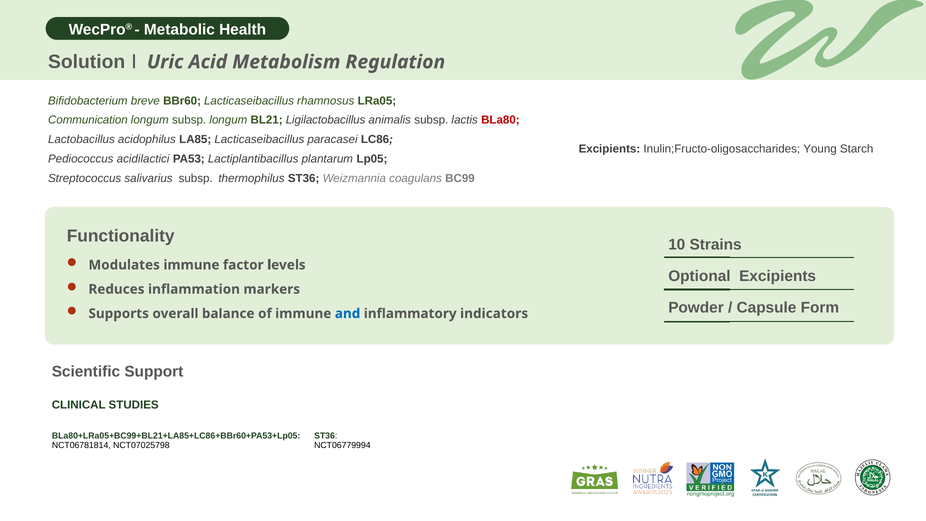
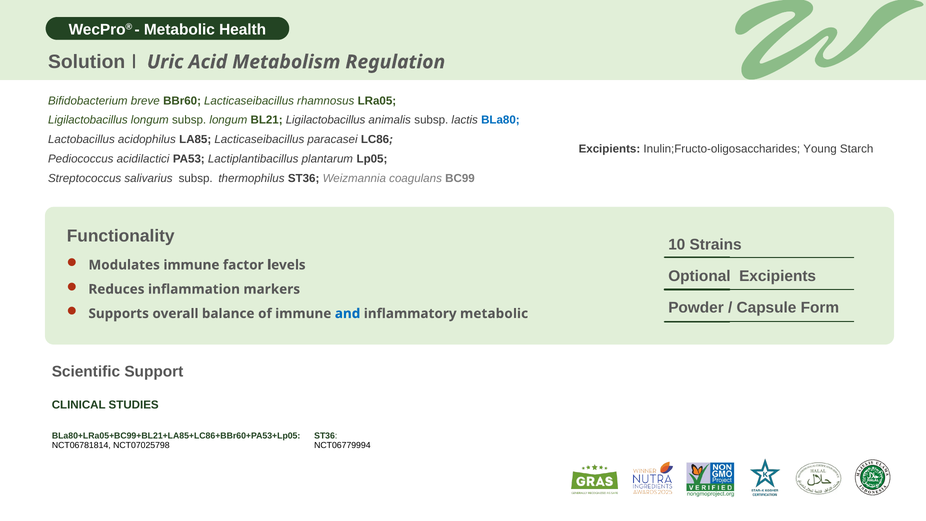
Communication: Communication -> Ligilactobacillus (88, 120)
BLa80 colour: red -> blue (500, 120)
inflammatory indicators: indicators -> metabolic (494, 314)
